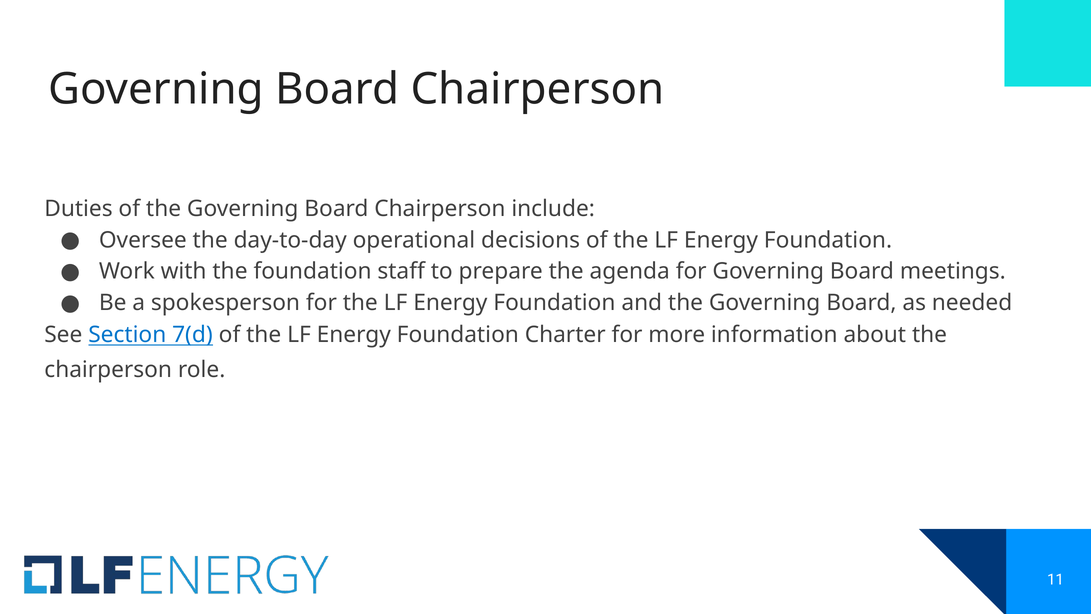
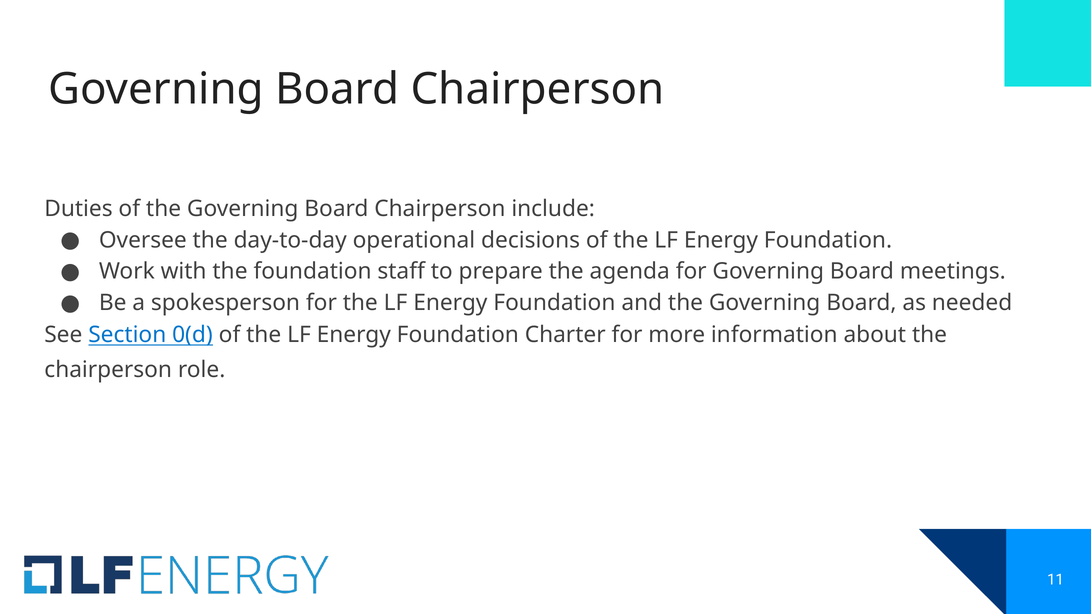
7(d: 7(d -> 0(d (192, 335)
